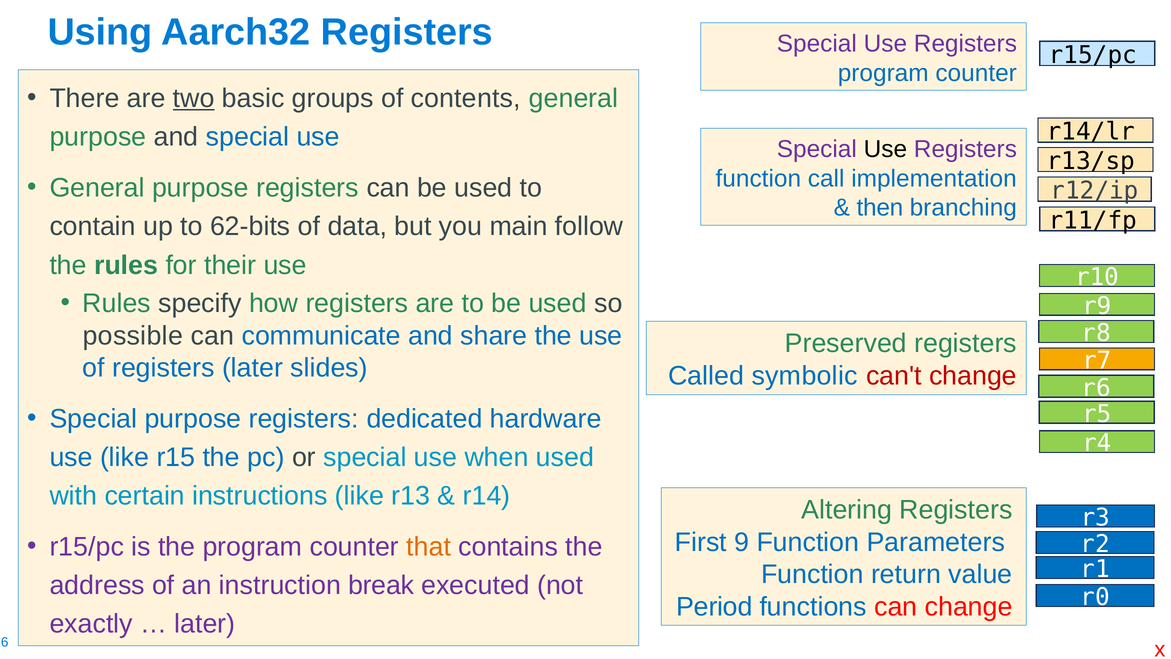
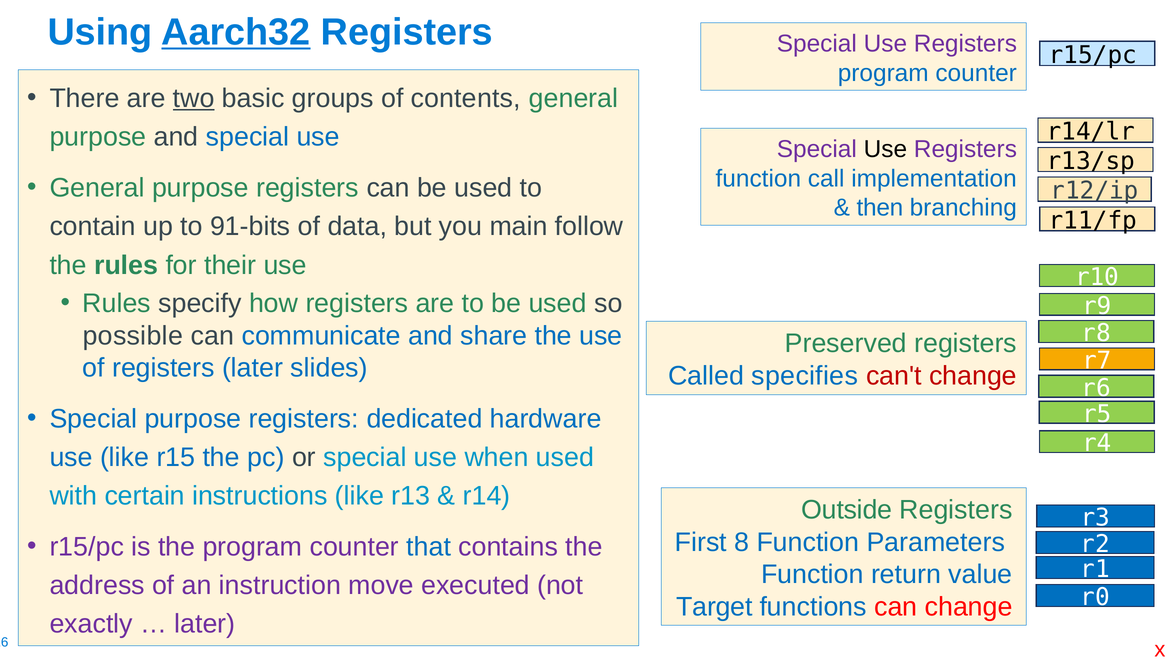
Aarch32 underline: none -> present (236, 32)
62-bits: 62-bits -> 91-bits (250, 226)
symbolic: symbolic -> specifies (805, 376)
Altering: Altering -> Outside (847, 510)
9: 9 -> 8 (742, 542)
that colour: orange -> blue (429, 547)
break: break -> move (381, 585)
Period: Period -> Target (714, 606)
